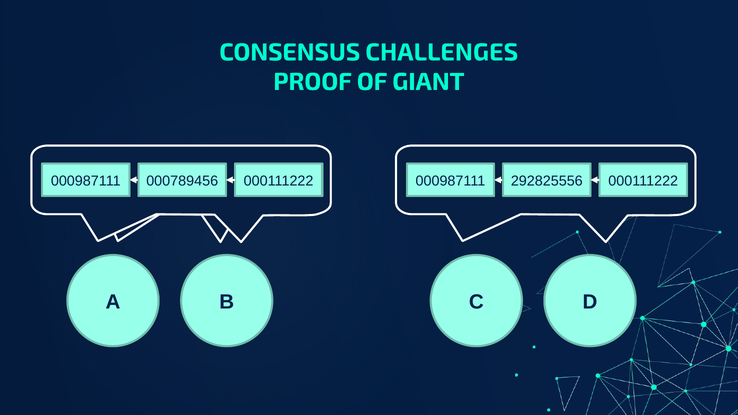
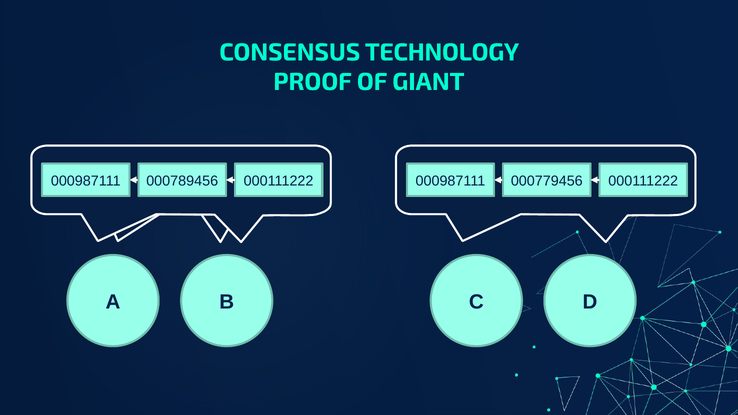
CHALLENGES: CHALLENGES -> TECHNOLOGY (442, 52)
292825556: 292825556 -> 000779456 (547, 181)
